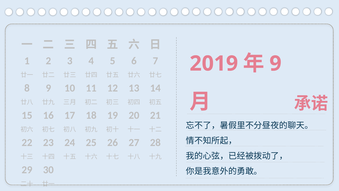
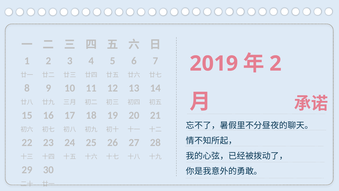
9: 9 -> 2 (275, 63)
